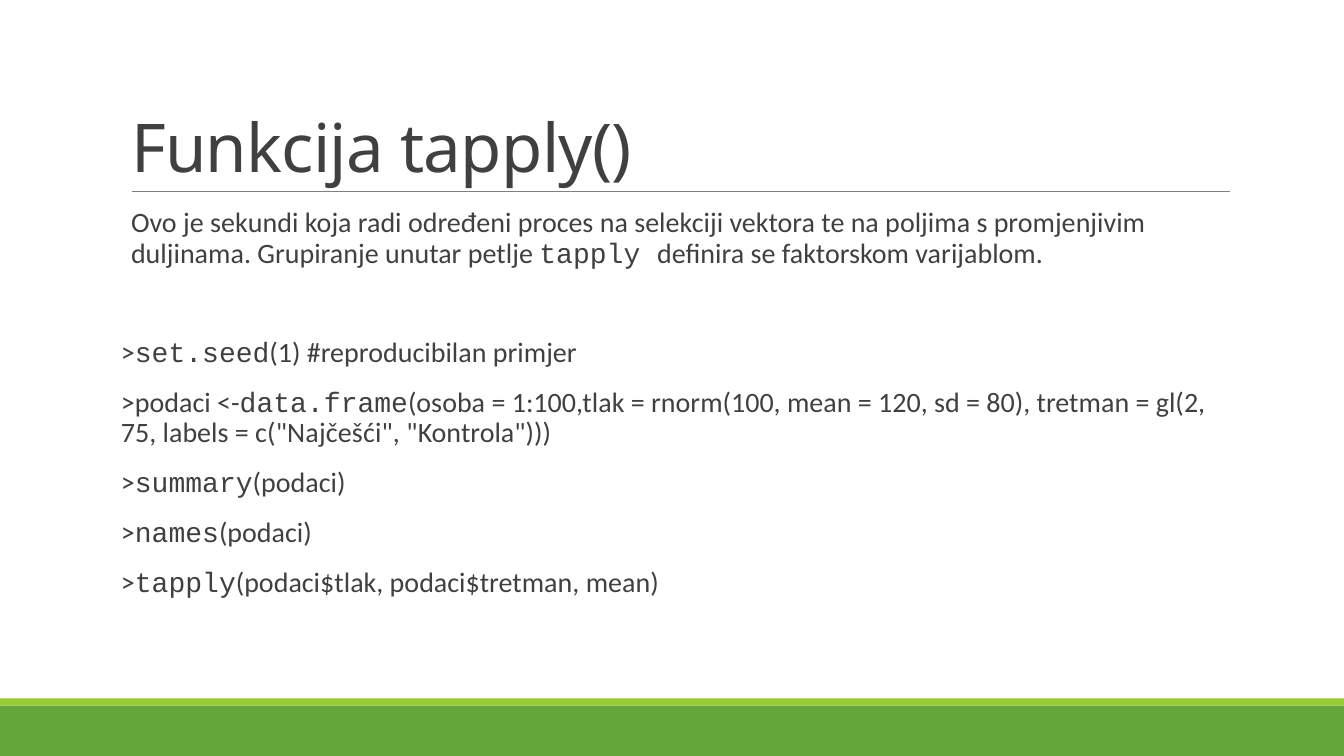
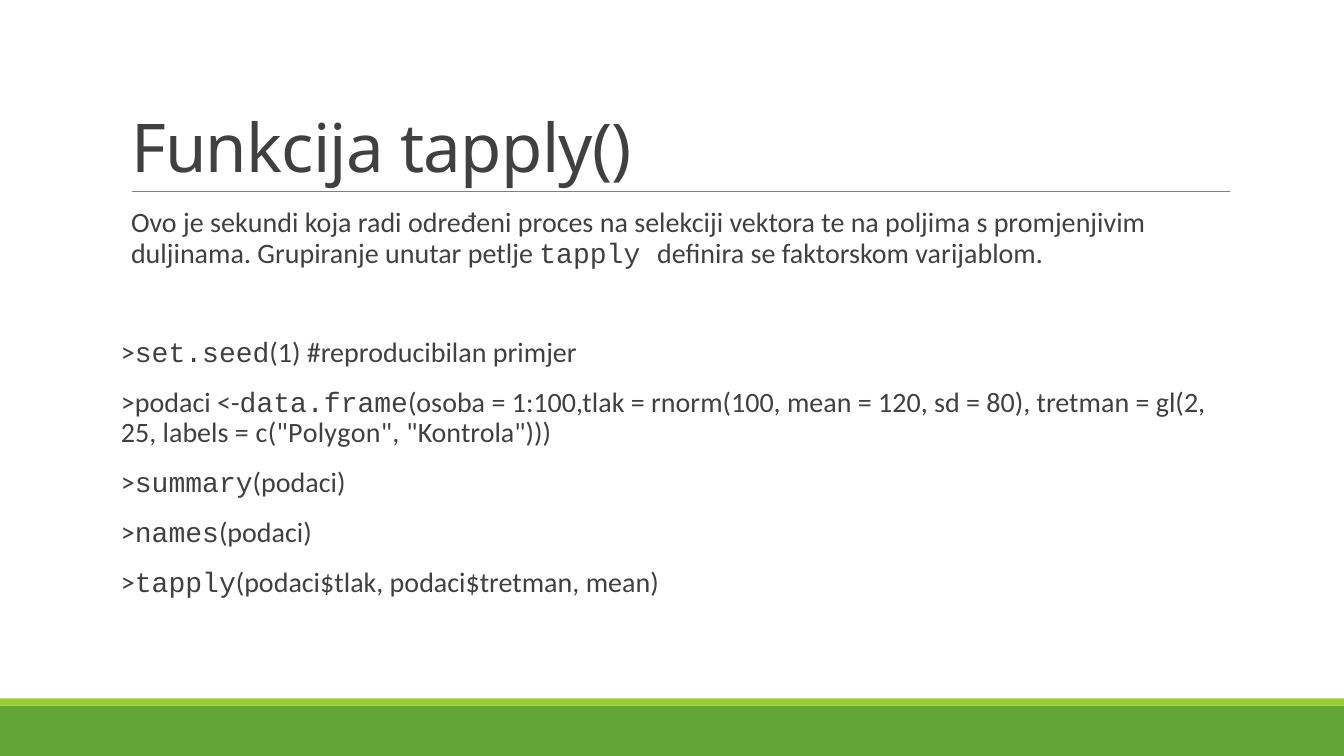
75: 75 -> 25 (139, 434)
c("Najčešći: c("Najčešći -> c("Polygon (328, 434)
